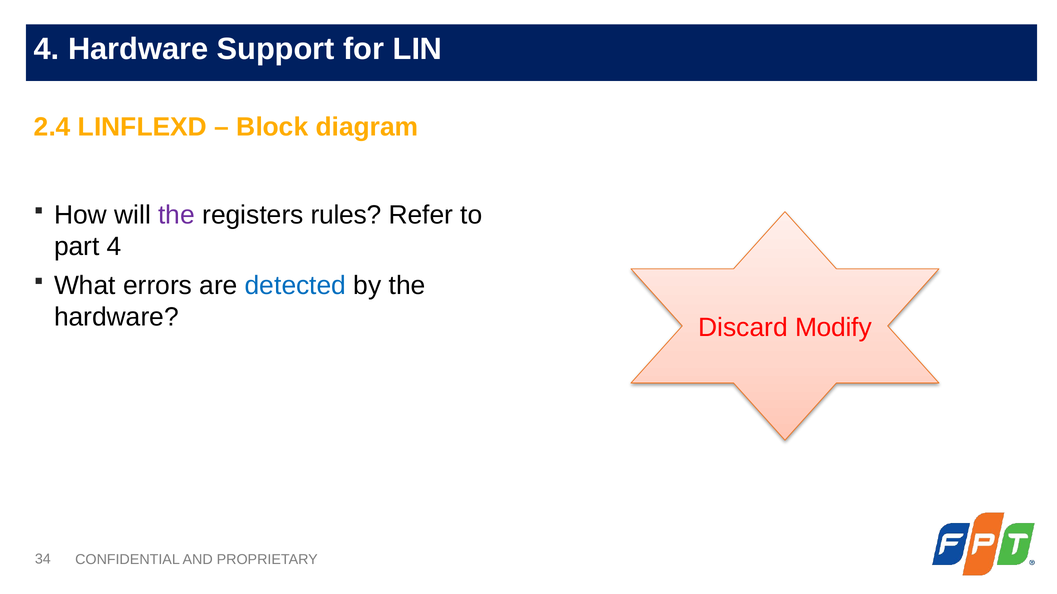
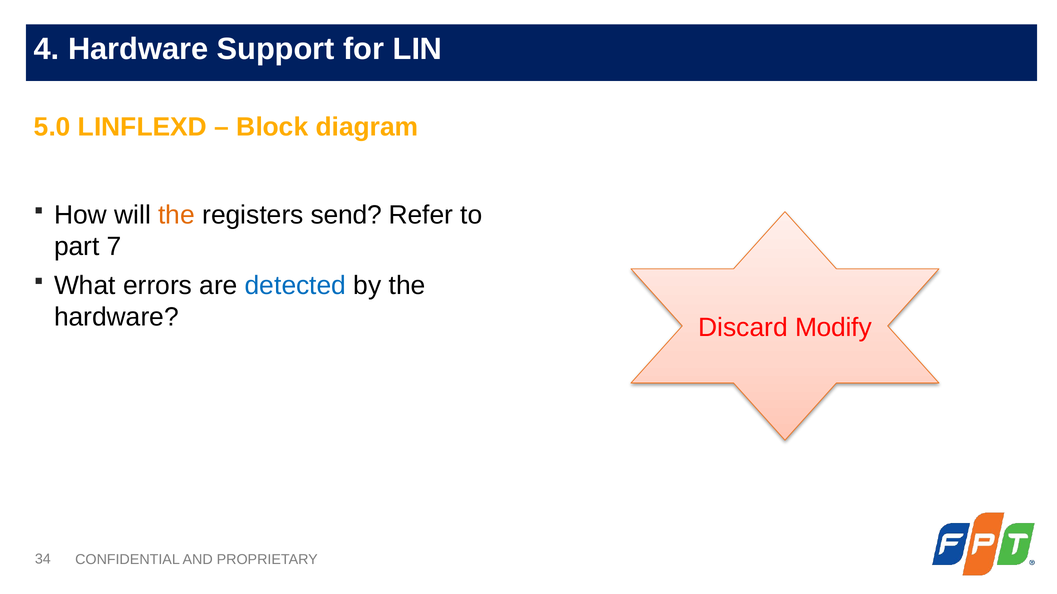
2.4: 2.4 -> 5.0 (52, 127)
the colour: purple -> orange (177, 215)
rules: rules -> send (346, 215)
part 4: 4 -> 7 (114, 247)
